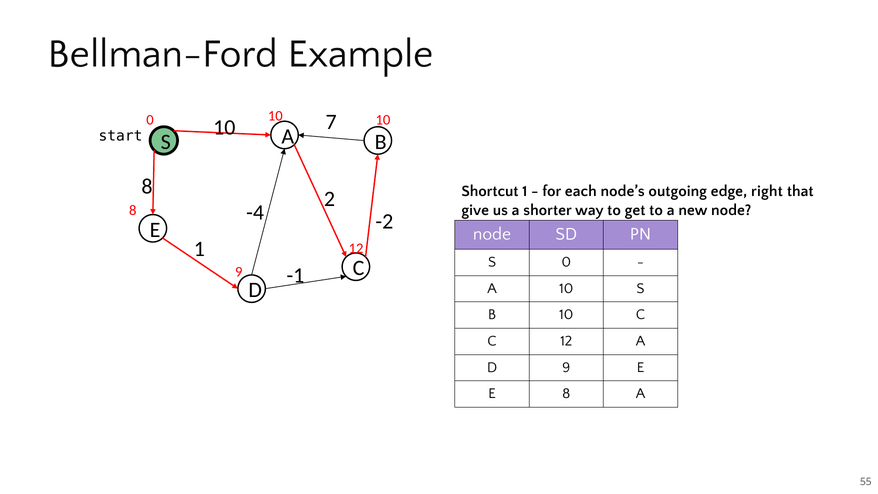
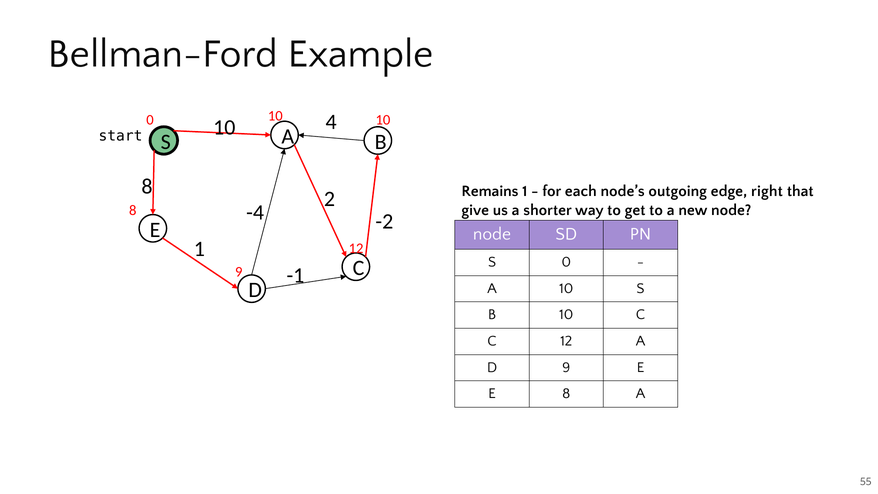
7: 7 -> 4 (331, 122)
Shortcut: Shortcut -> Remains (490, 191)
